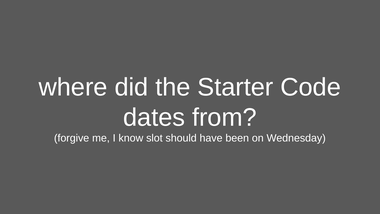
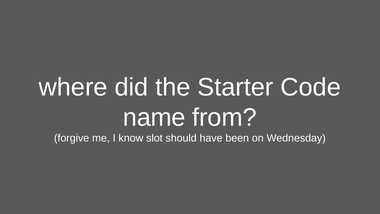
dates: dates -> name (154, 117)
